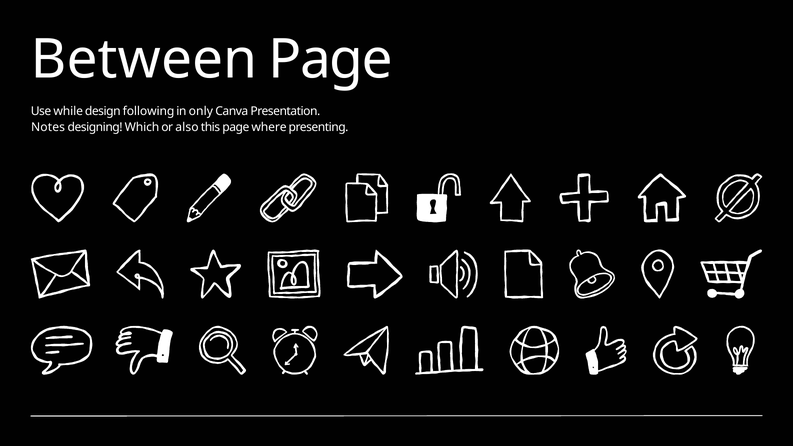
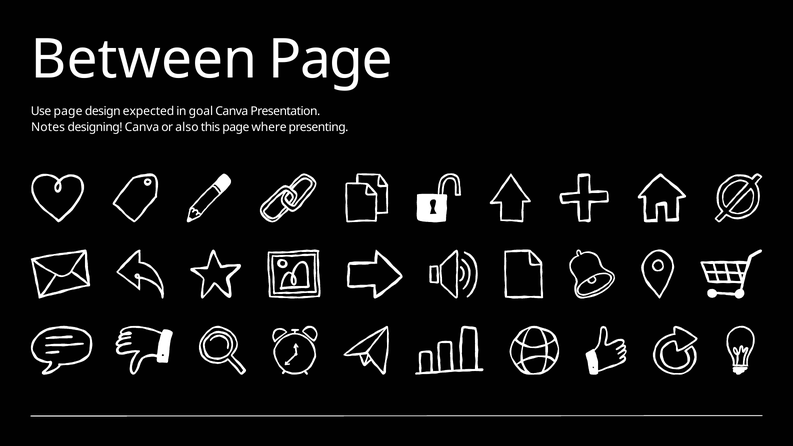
Use while: while -> page (68, 111)
following: following -> expected (149, 111)
only: only -> goal (201, 111)
designing Which: Which -> Canva (142, 127)
